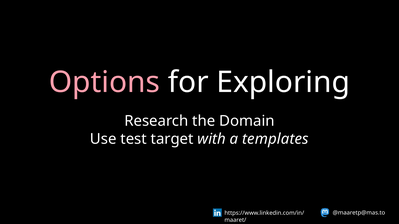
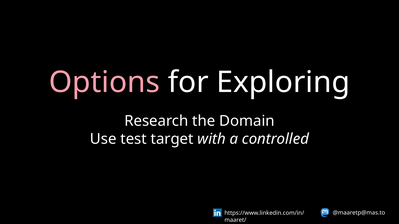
templates: templates -> controlled (275, 139)
